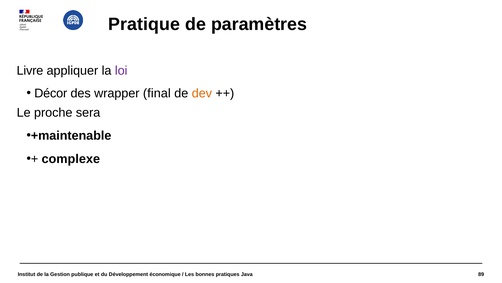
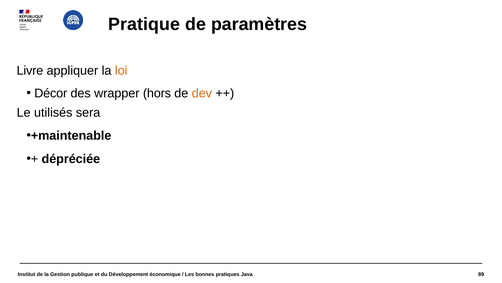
loi colour: purple -> orange (121, 71)
final: final -> hors (157, 93)
proche: proche -> utilisés (53, 113)
complexe: complexe -> dépréciée (71, 159)
